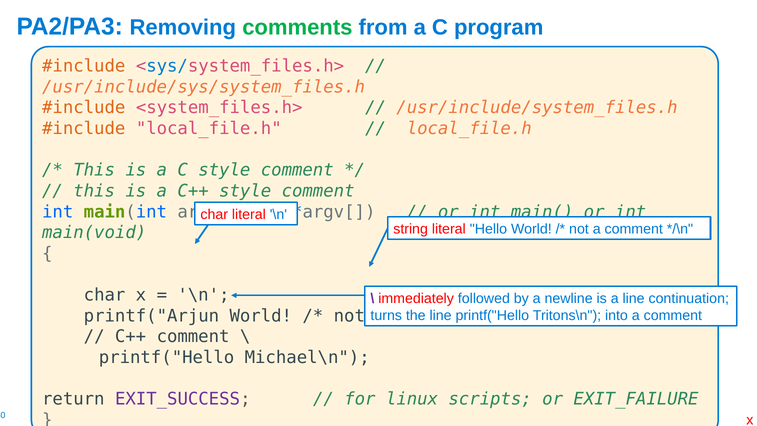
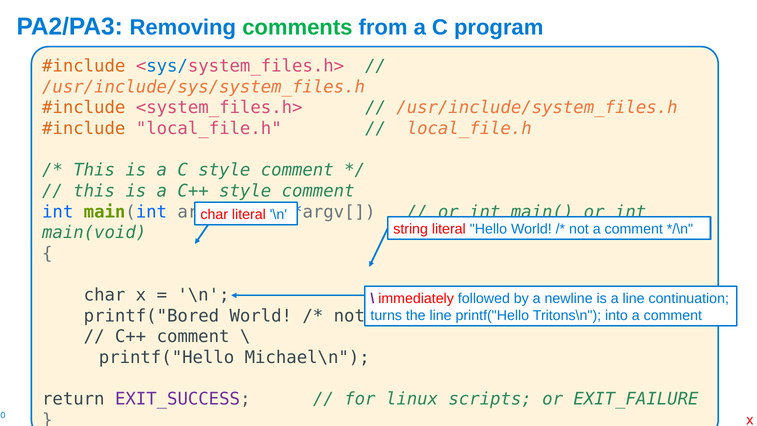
printf("Arjun: printf("Arjun -> printf("Bored (151, 316)
